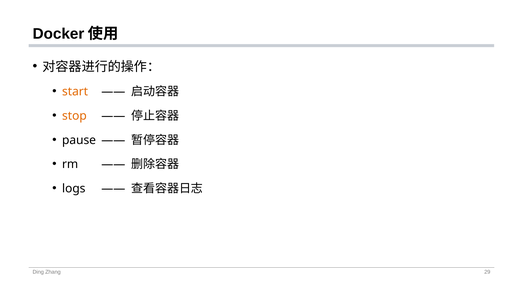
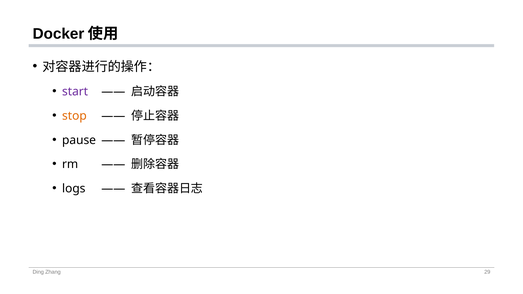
start colour: orange -> purple (75, 92)
